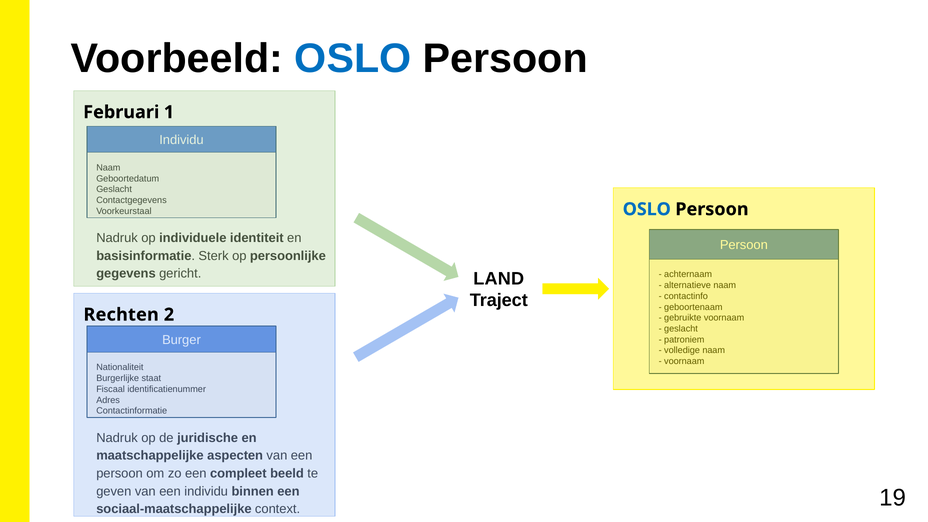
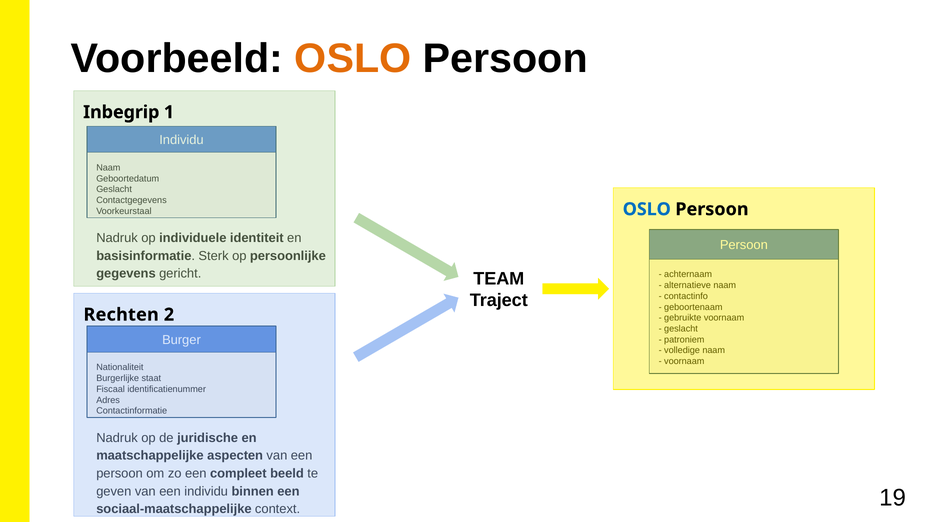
OSLO colour: blue -> orange (353, 59)
Februari: Februari -> Inbegrip (121, 112)
LAND: LAND -> TEAM (499, 279)
